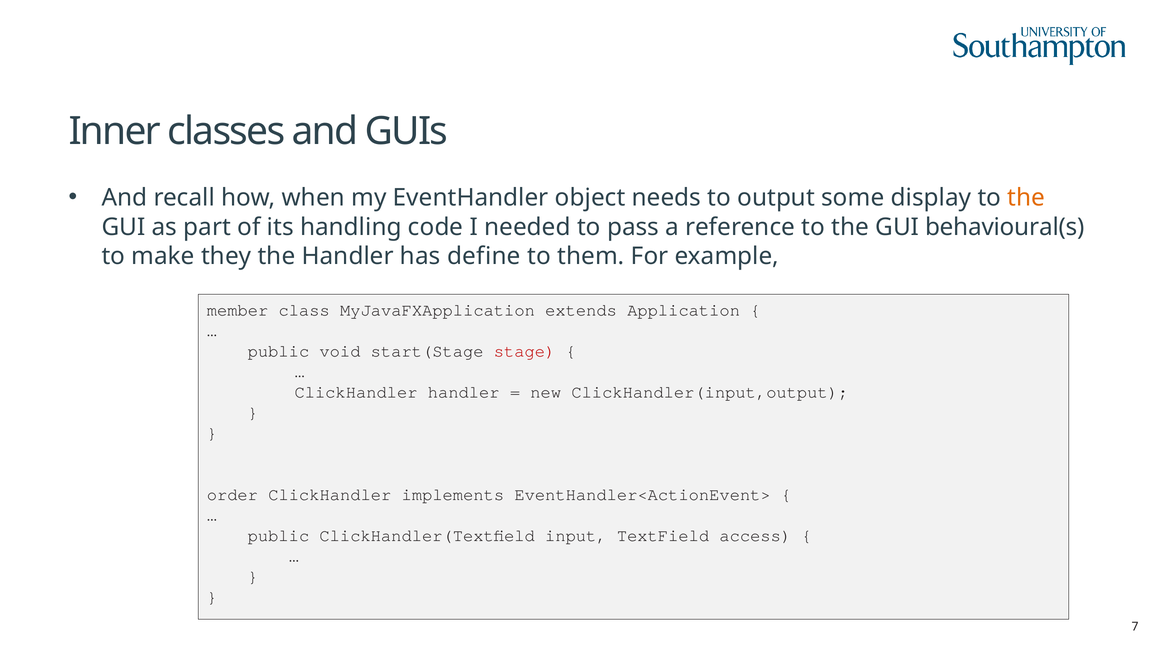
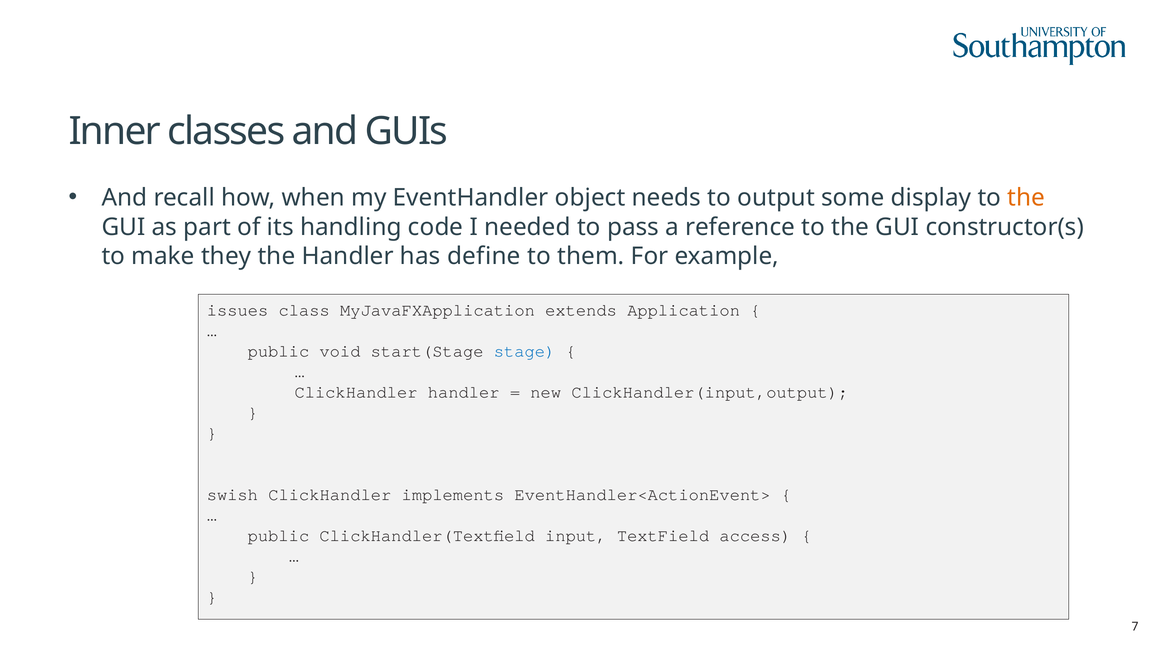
behavioural(s: behavioural(s -> constructor(s (1005, 227)
member: member -> issues (238, 310)
stage colour: red -> blue (525, 351)
order: order -> swish (232, 495)
